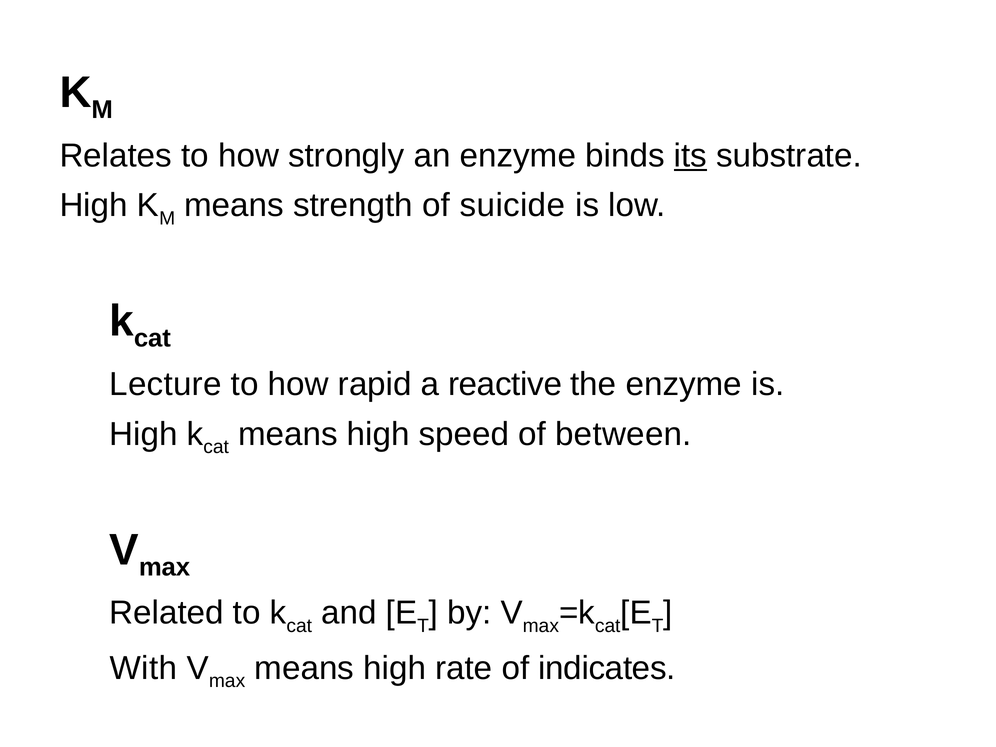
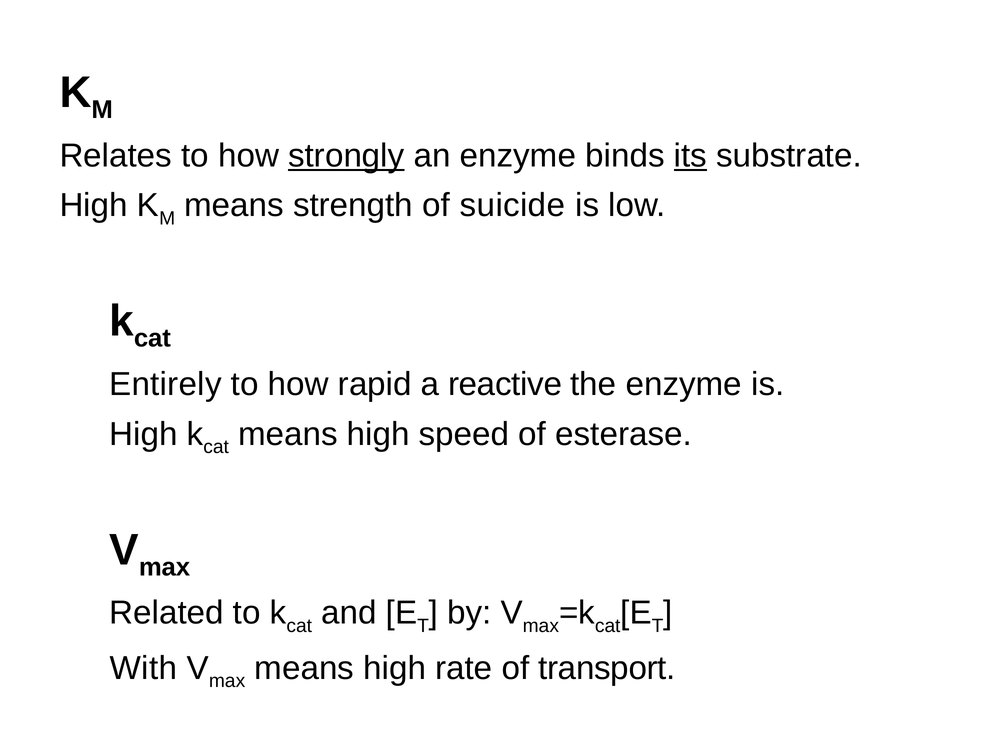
strongly underline: none -> present (346, 156)
Lecture: Lecture -> Entirely (165, 384)
between: between -> esterase (624, 434)
indicates: indicates -> transport (607, 668)
